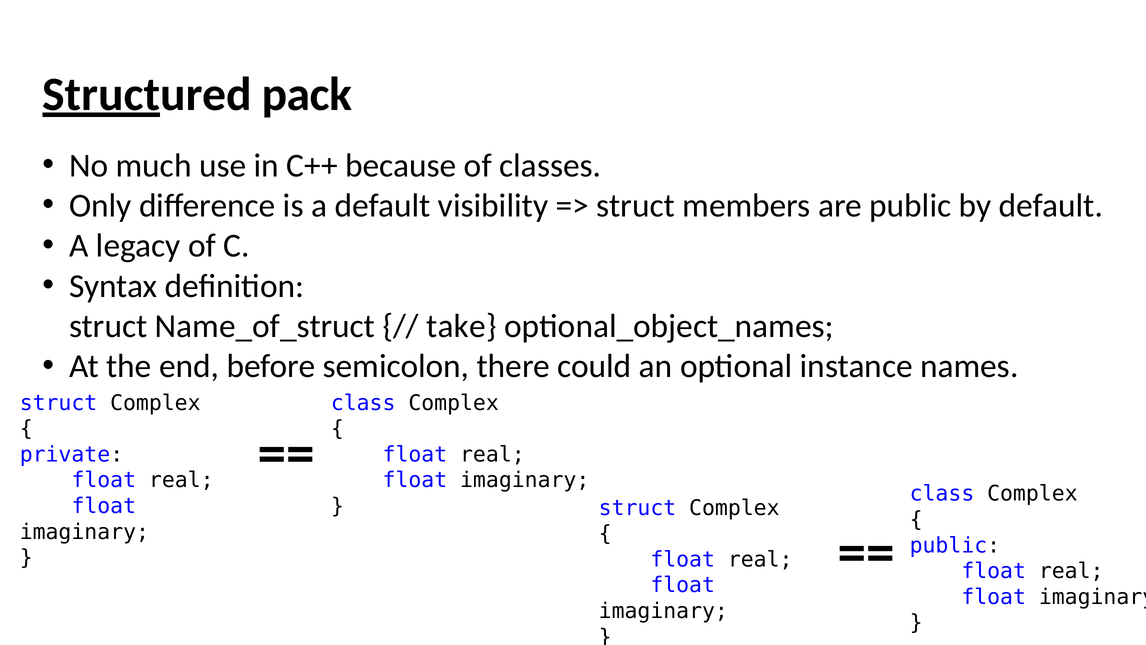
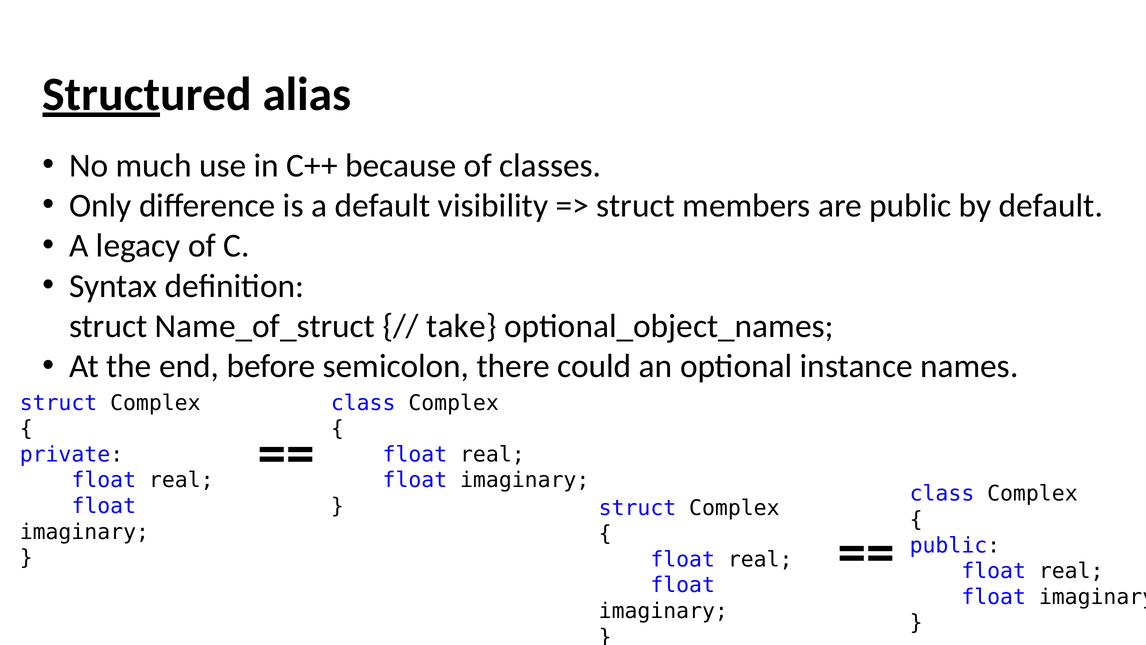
pack: pack -> alias (307, 94)
